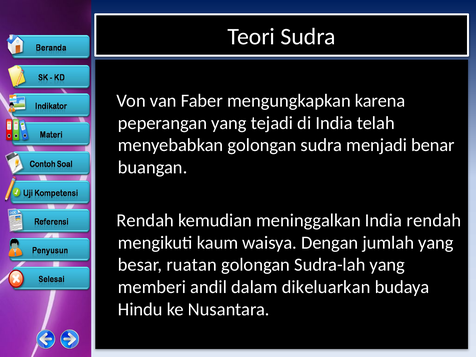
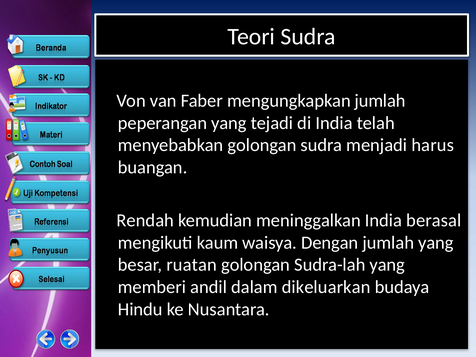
mengungkapkan karena: karena -> jumlah (380, 101)
benar: benar -> harus (433, 145)
India rendah: rendah -> berasal (434, 220)
